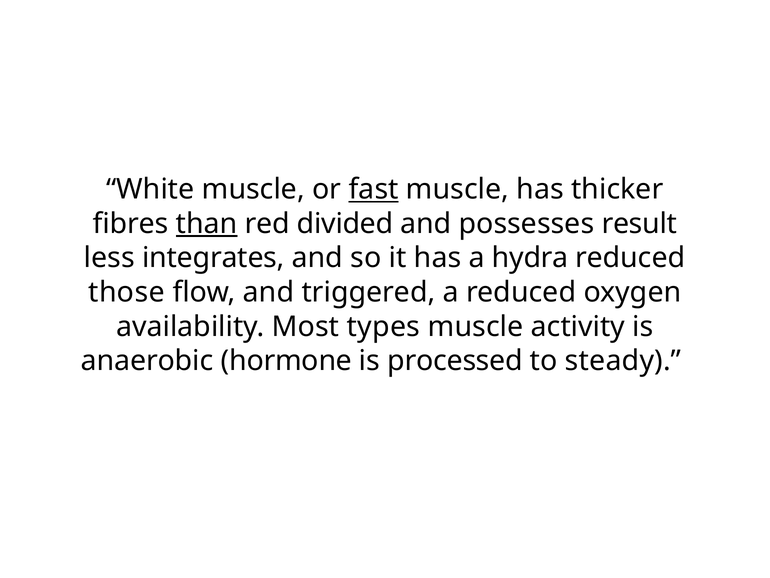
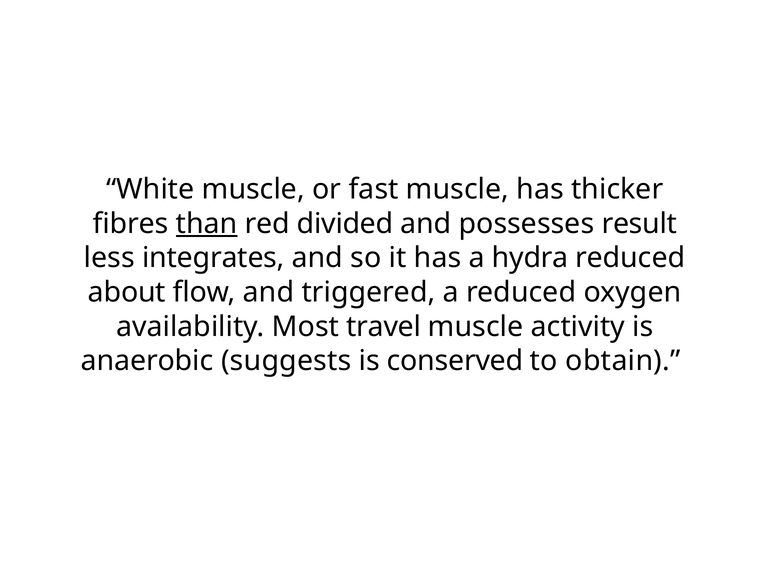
fast underline: present -> none (374, 189)
those: those -> about (127, 292)
types: types -> travel (384, 326)
hormone: hormone -> suggests (286, 361)
processed: processed -> conserved (455, 361)
steady: steady -> obtain (623, 361)
